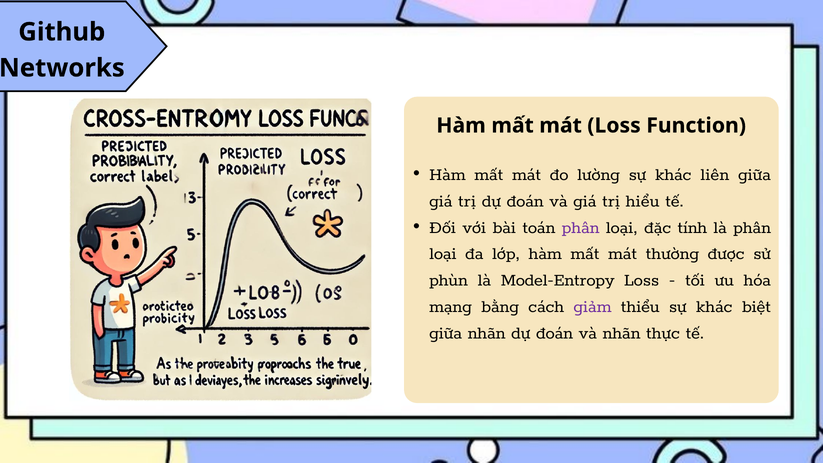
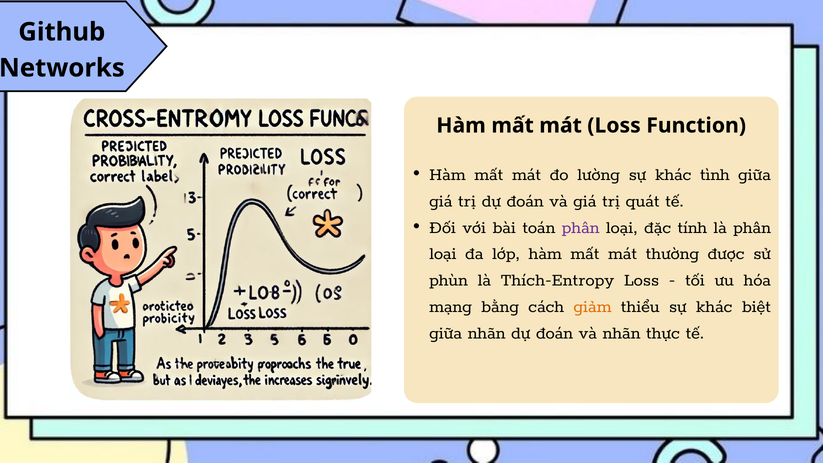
liên: liên -> tình (715, 174)
hiểu: hiểu -> quát (643, 200)
Model-Entropy: Model-Entropy -> Thích-Entropy (557, 280)
giảm colour: purple -> orange (592, 306)
